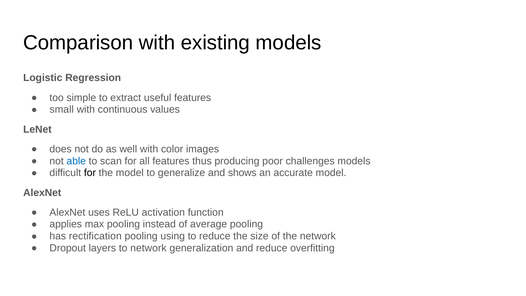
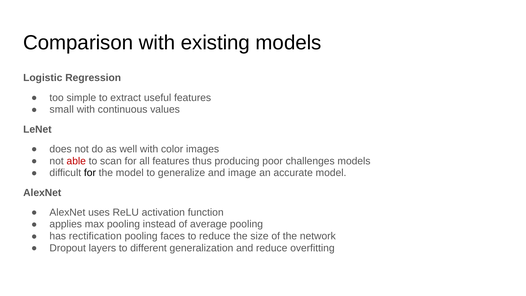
able colour: blue -> red (76, 161)
shows: shows -> image (242, 173)
using: using -> faces (173, 236)
to network: network -> different (149, 248)
